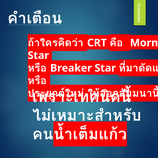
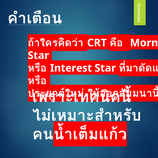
Breaker: Breaker -> Interest (71, 68)
